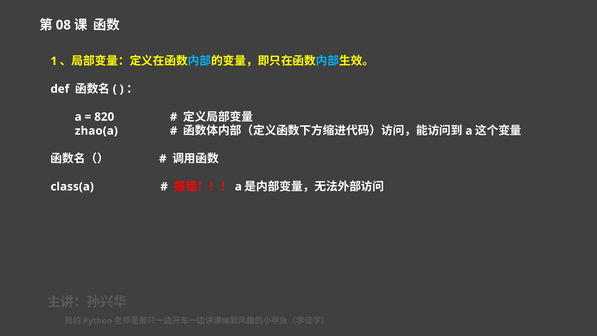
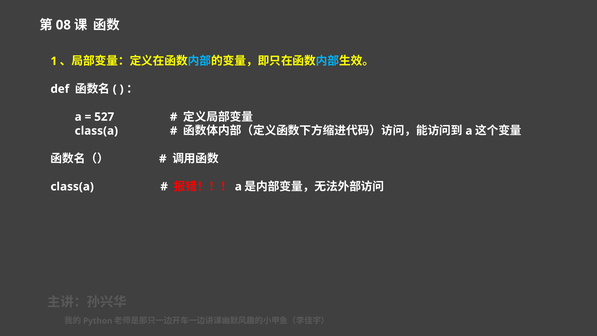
820: 820 -> 527 (104, 117)
zhao(a: zhao(a -> class(a (96, 131)
